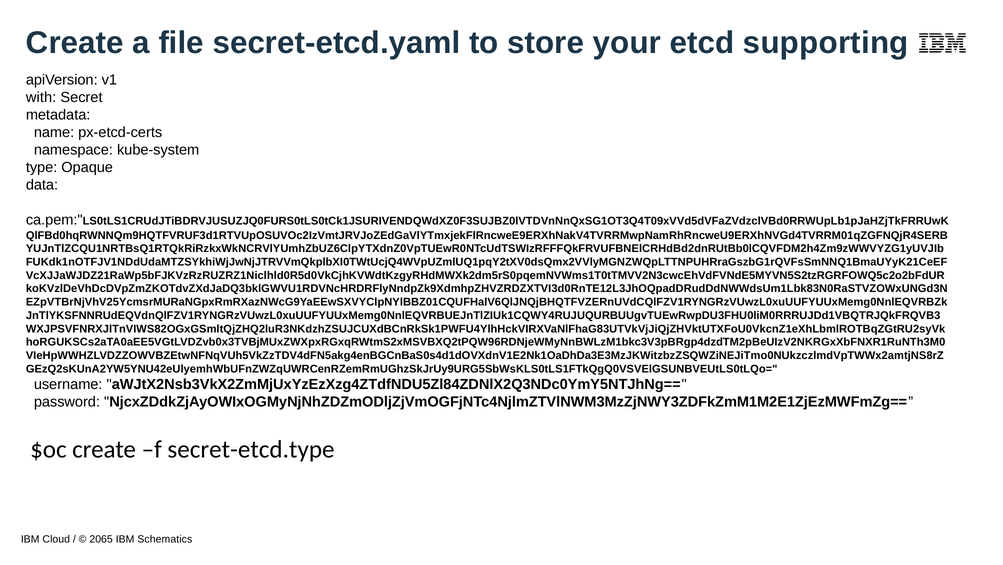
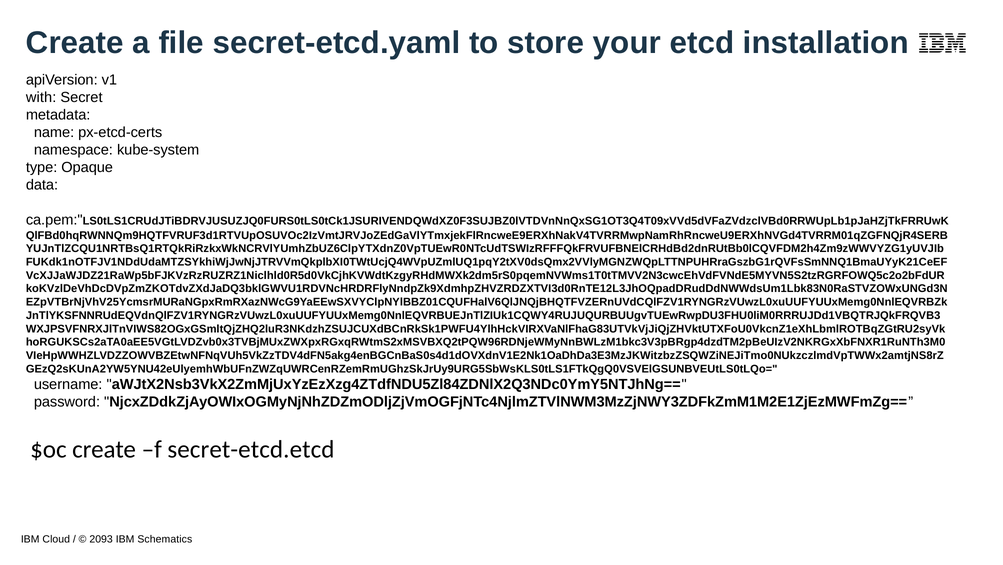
supporting: supporting -> installation (826, 43)
secret-etcd.type: secret-etcd.type -> secret-etcd.etcd (251, 449)
2065: 2065 -> 2093 (101, 539)
